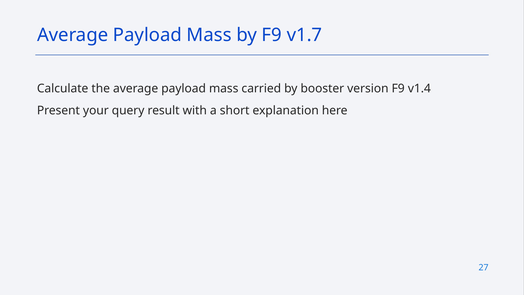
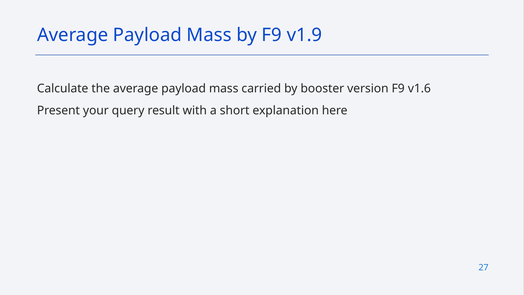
v1.7: v1.7 -> v1.9 (304, 35)
v1.4: v1.4 -> v1.6 (419, 88)
